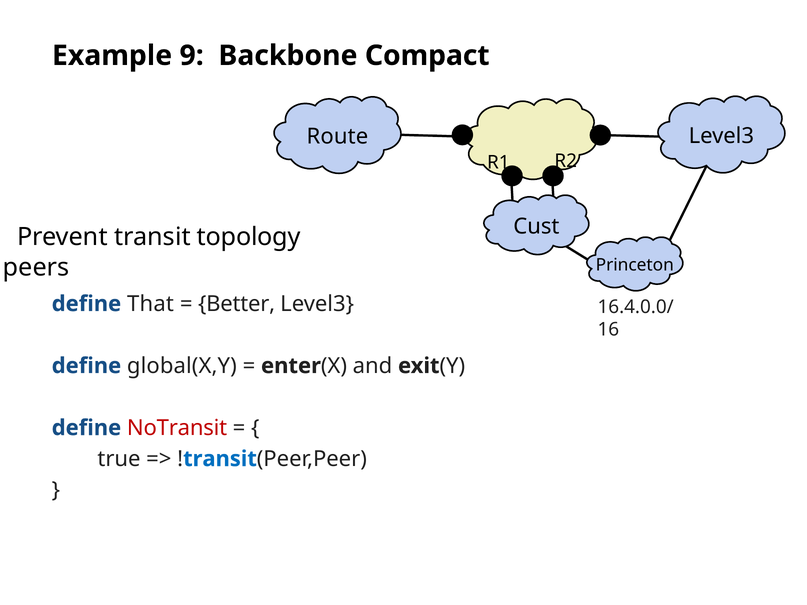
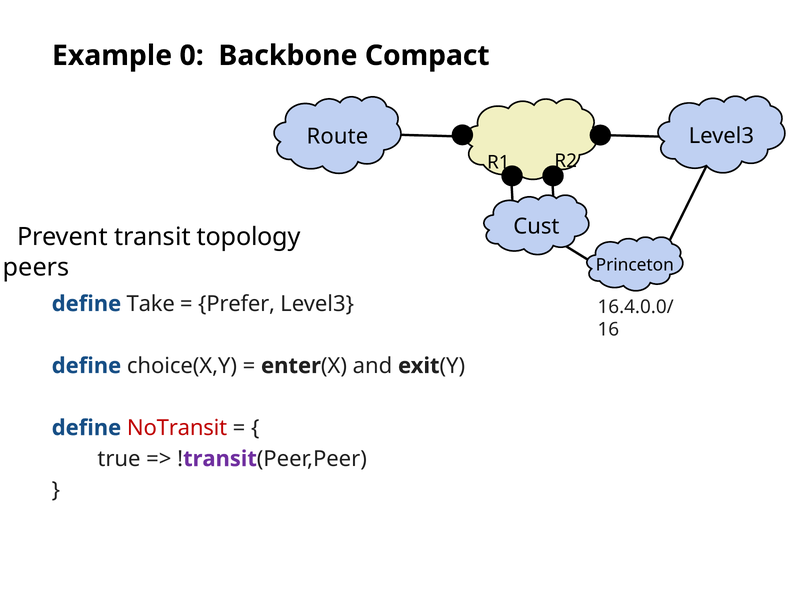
9: 9 -> 0 (192, 56)
That: That -> Take (151, 304)
Better: Better -> Prefer (237, 304)
global(X,Y: global(X,Y -> choice(X,Y (182, 366)
transit colour: blue -> purple (220, 459)
